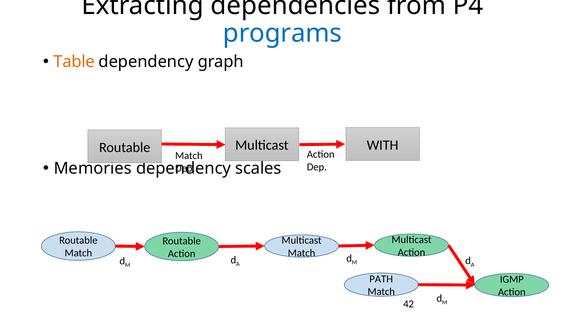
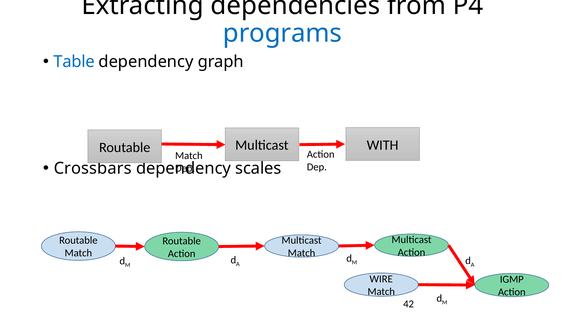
Table colour: orange -> blue (74, 62)
Memories: Memories -> Crossbars (93, 168)
PATH: PATH -> WIRE (381, 279)
